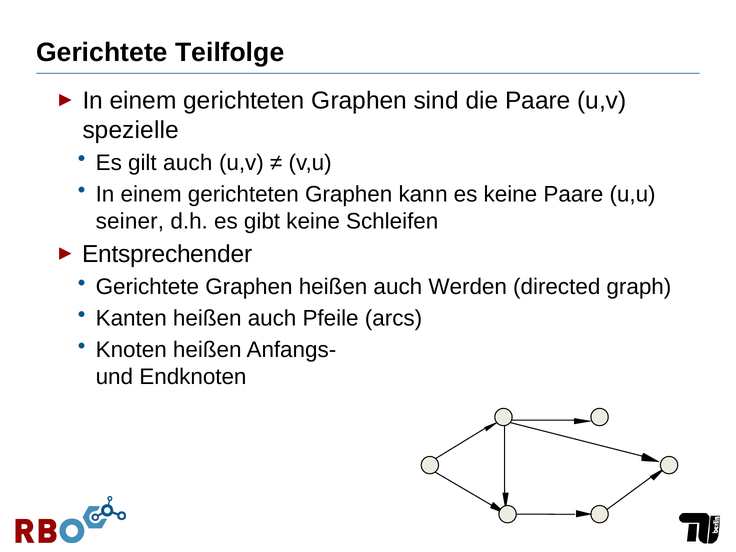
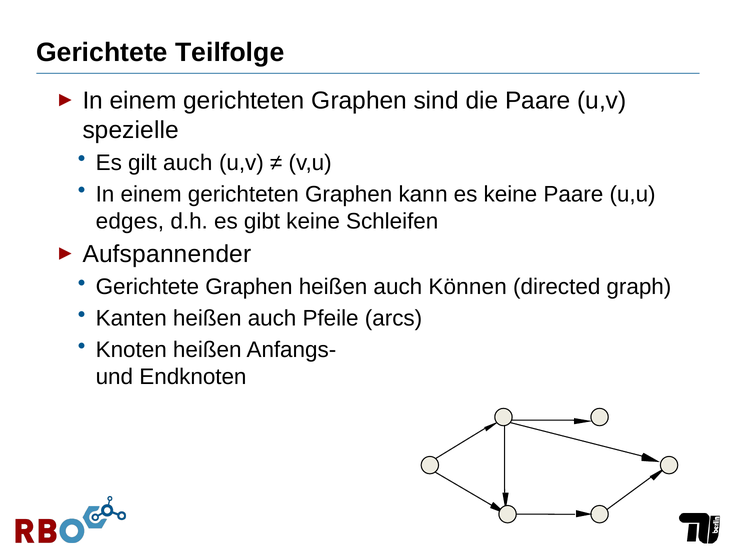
seiner: seiner -> edges (130, 221)
Entsprechender: Entsprechender -> Aufspannender (167, 254)
Werden: Werden -> Können (468, 287)
